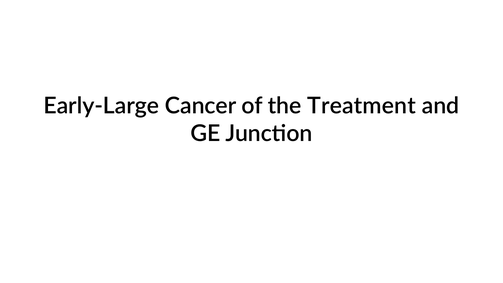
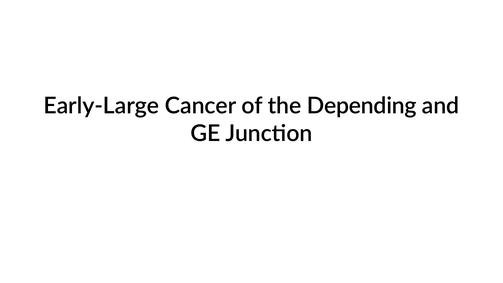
Treatment: Treatment -> Depending (362, 106)
